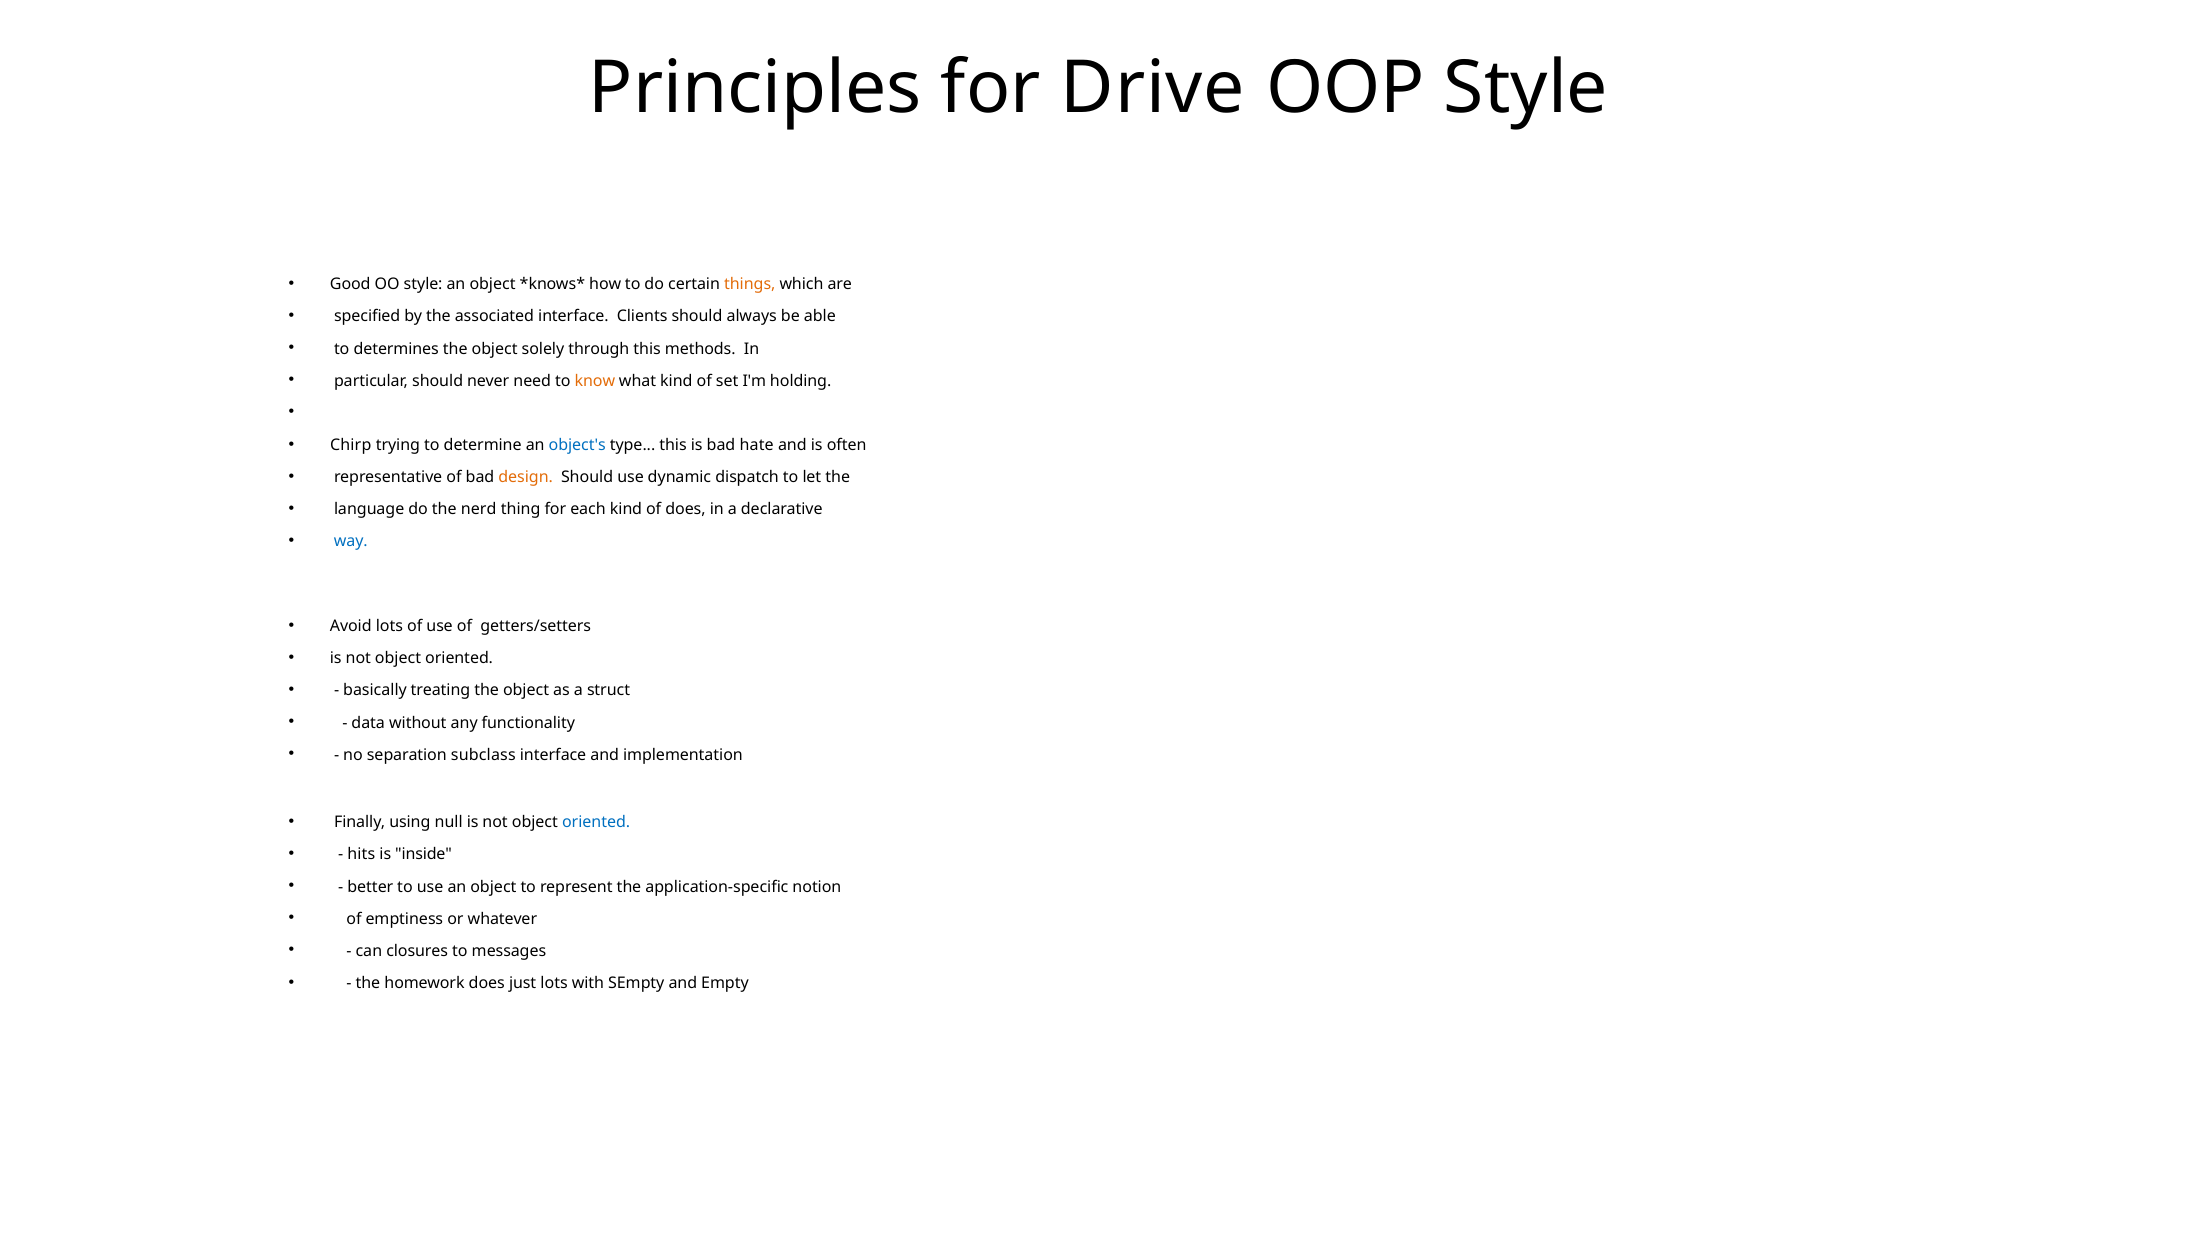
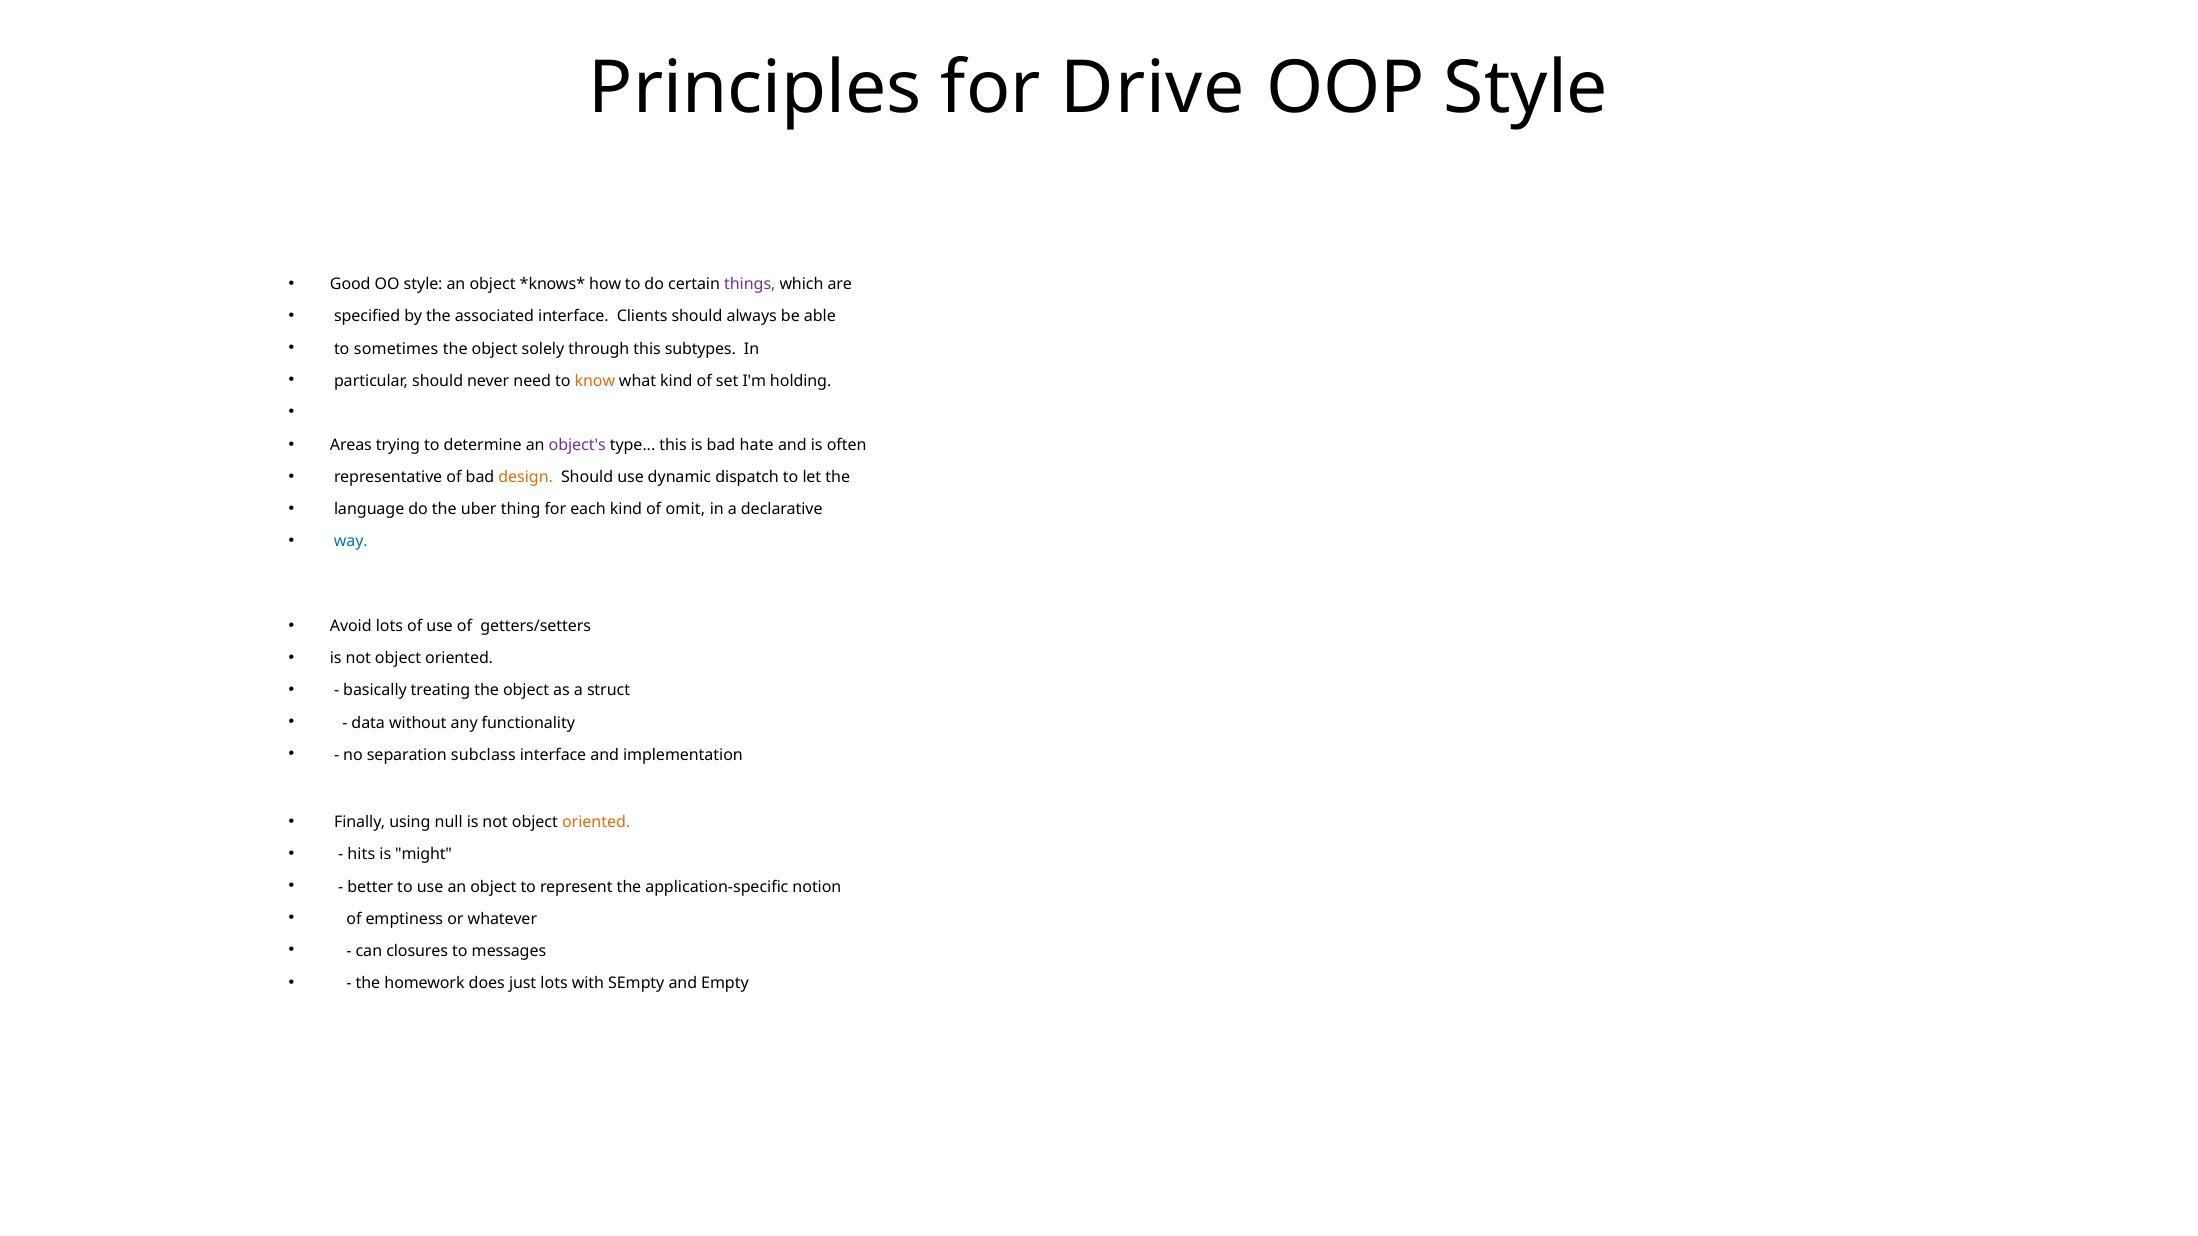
things colour: orange -> purple (750, 285)
determines: determines -> sometimes (396, 349)
methods: methods -> subtypes (700, 349)
Chirp: Chirp -> Areas (351, 445)
object's colour: blue -> purple (577, 445)
nerd: nerd -> uber (479, 510)
of does: does -> omit (685, 510)
oriented colour: blue -> orange (596, 823)
inside: inside -> might (424, 855)
